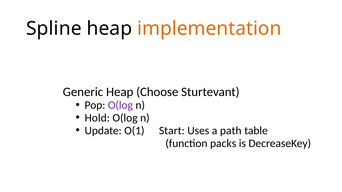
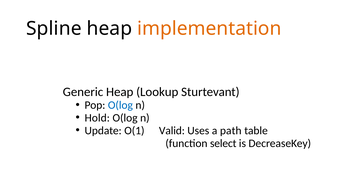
Choose: Choose -> Lookup (157, 92)
O(log colour: purple -> blue (120, 105)
Start: Start -> Valid (172, 131)
packs: packs -> select (223, 144)
